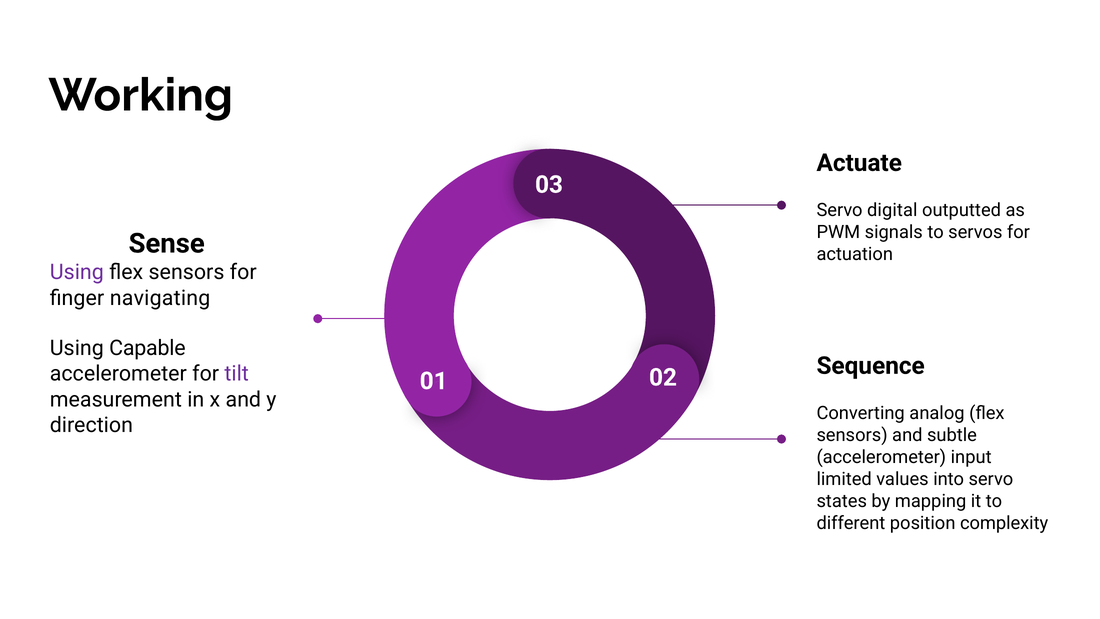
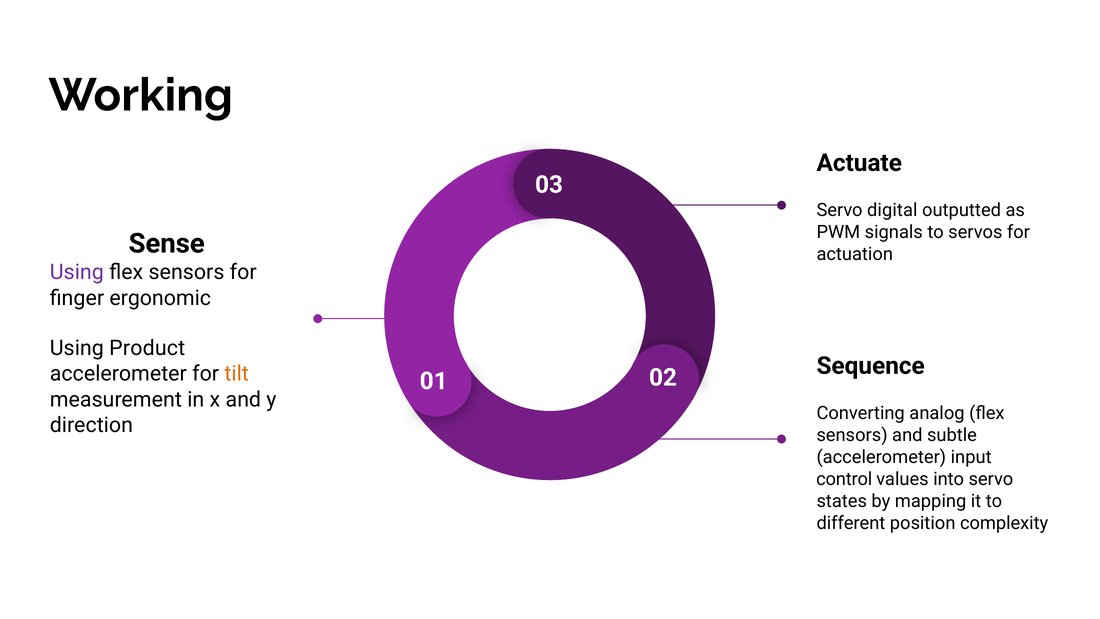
navigating: navigating -> ergonomic (160, 298)
Capable: Capable -> Product (147, 348)
tilt colour: purple -> orange (237, 374)
limited: limited -> control (844, 479)
